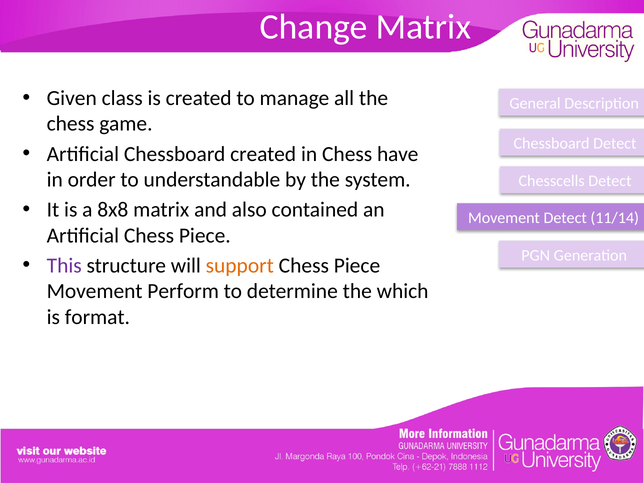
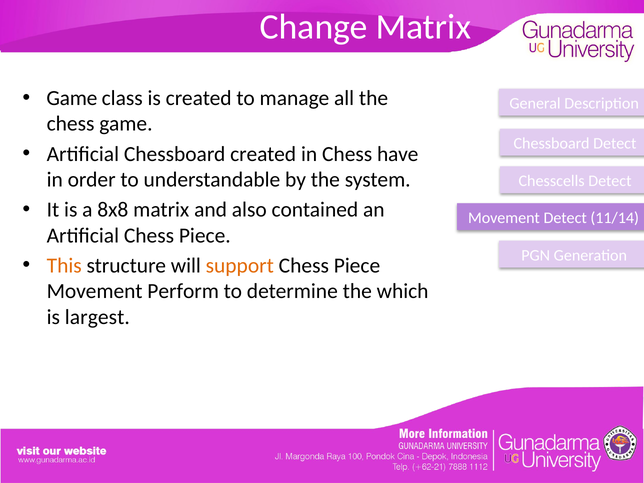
Given: Given -> Game (72, 98)
This colour: purple -> orange (64, 266)
format: format -> largest (97, 317)
